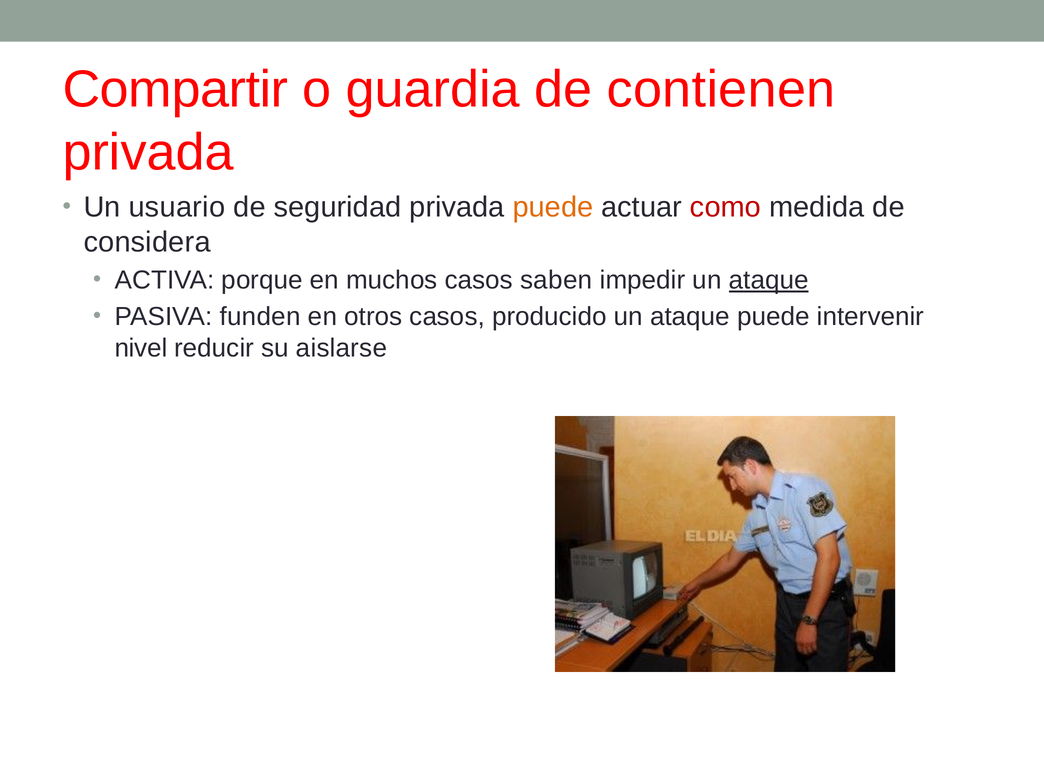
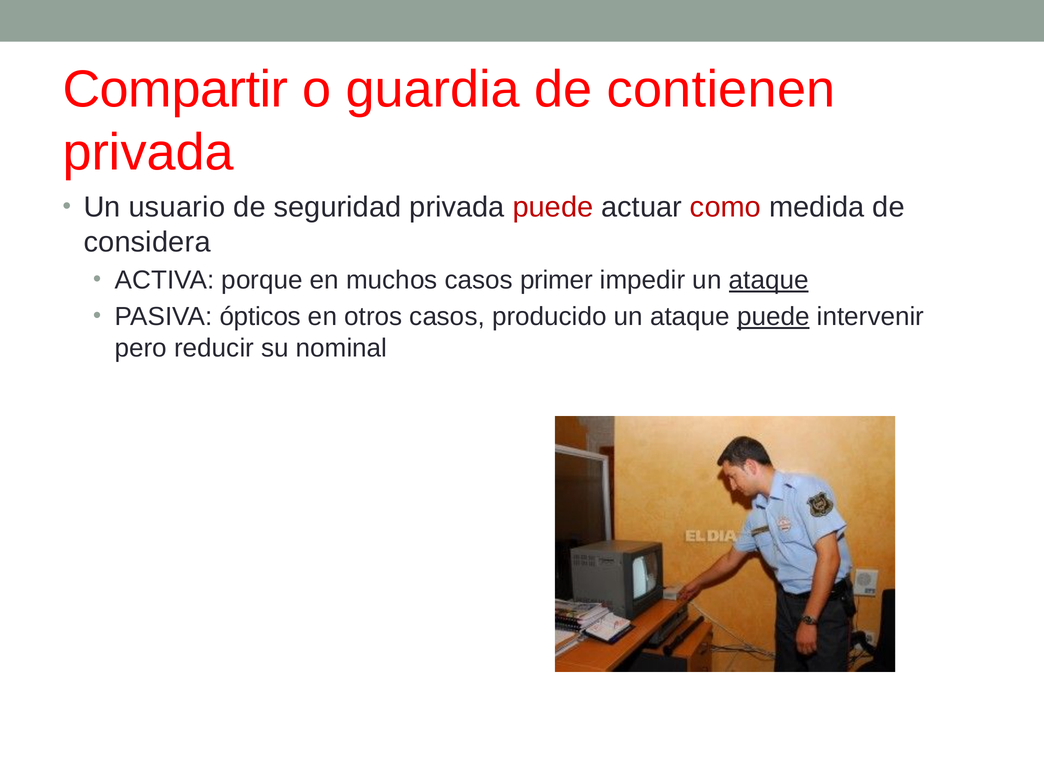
puede colour: orange -> red (553, 207)
saben: saben -> primer (556, 280)
funden: funden -> ópticos (260, 317)
puede underline: none -> present (773, 317)
nivel: nivel -> pero (141, 348)
aislarse: aislarse -> nominal (342, 348)
